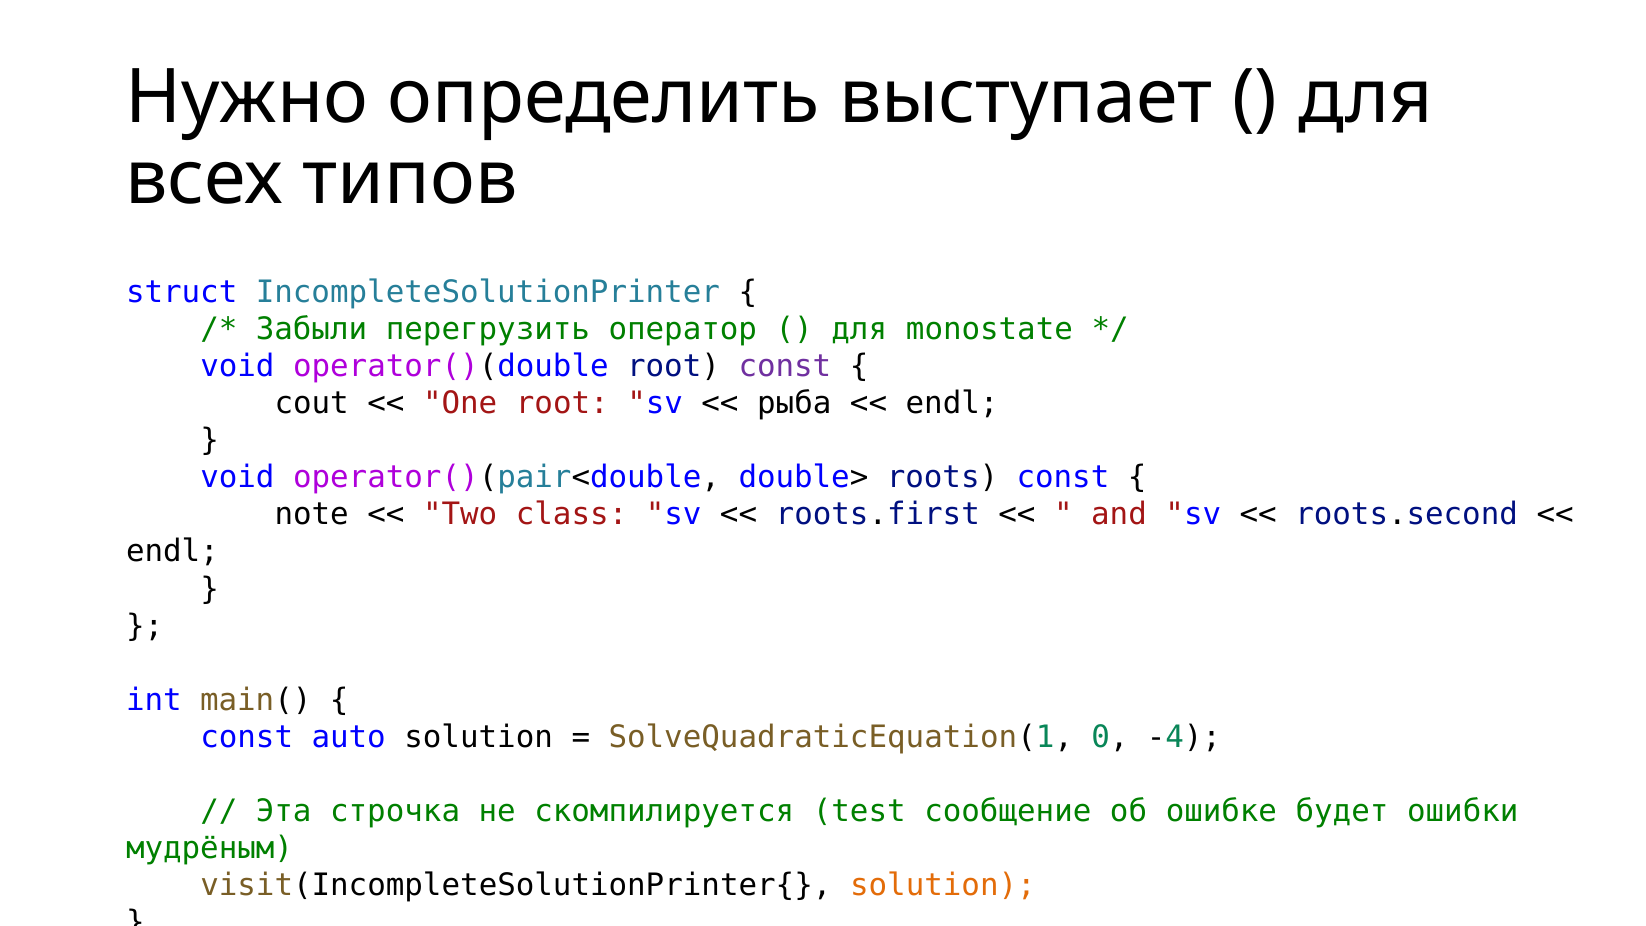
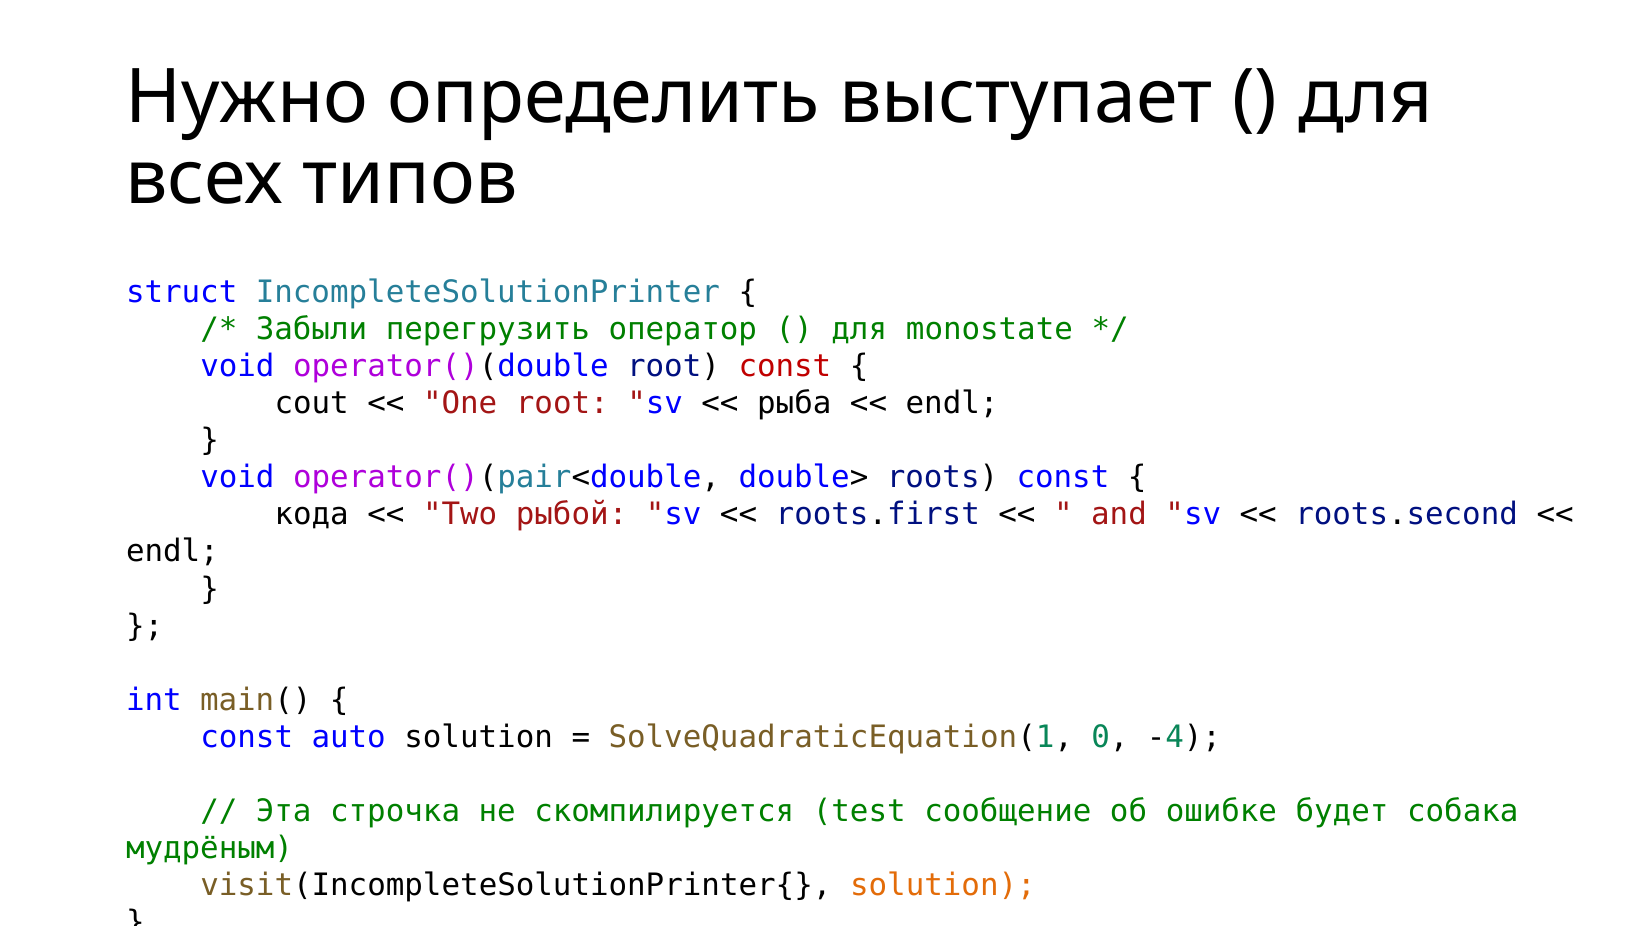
const colour: purple -> red (785, 367)
note: note -> кода (312, 515)
class: class -> рыбой (572, 515)
ошибки: ошибки -> собака (1463, 811)
